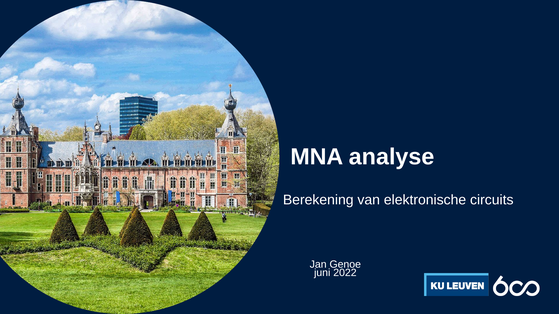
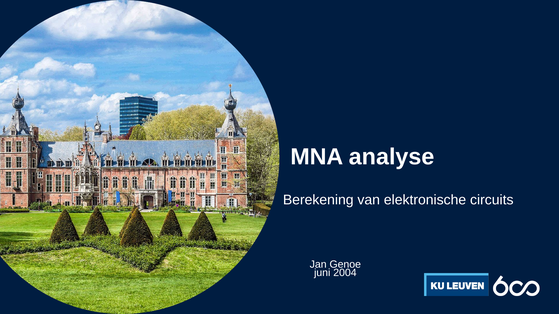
2022: 2022 -> 2004 (345, 273)
